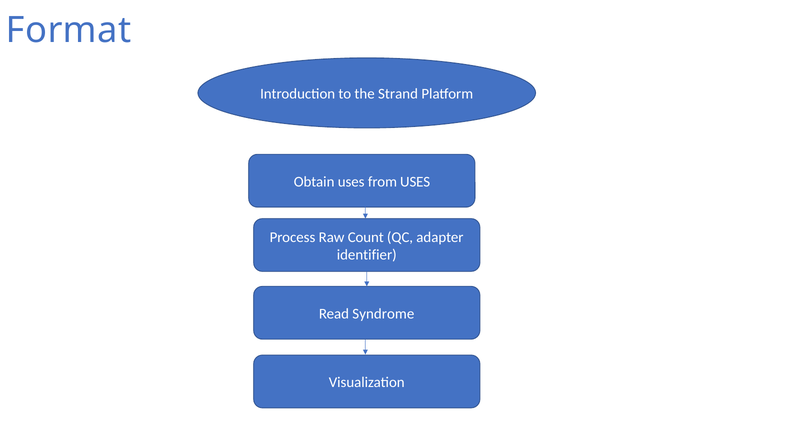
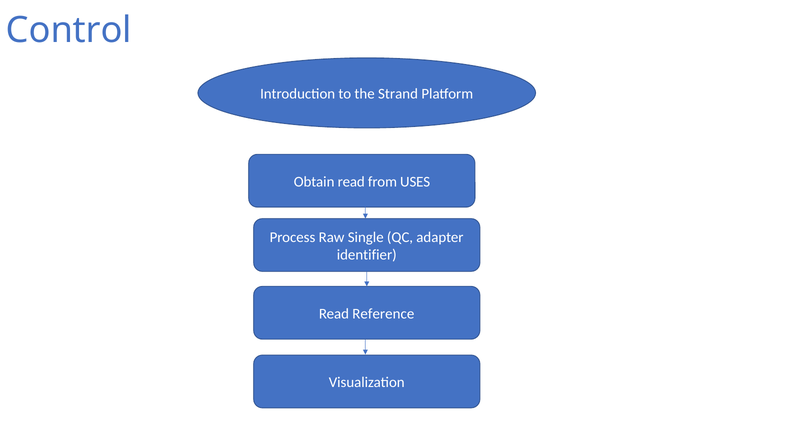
Format: Format -> Control (69, 30)
Obtain uses: uses -> read (351, 182)
Count: Count -> Single (366, 237)
Syndrome: Syndrome -> Reference (383, 314)
